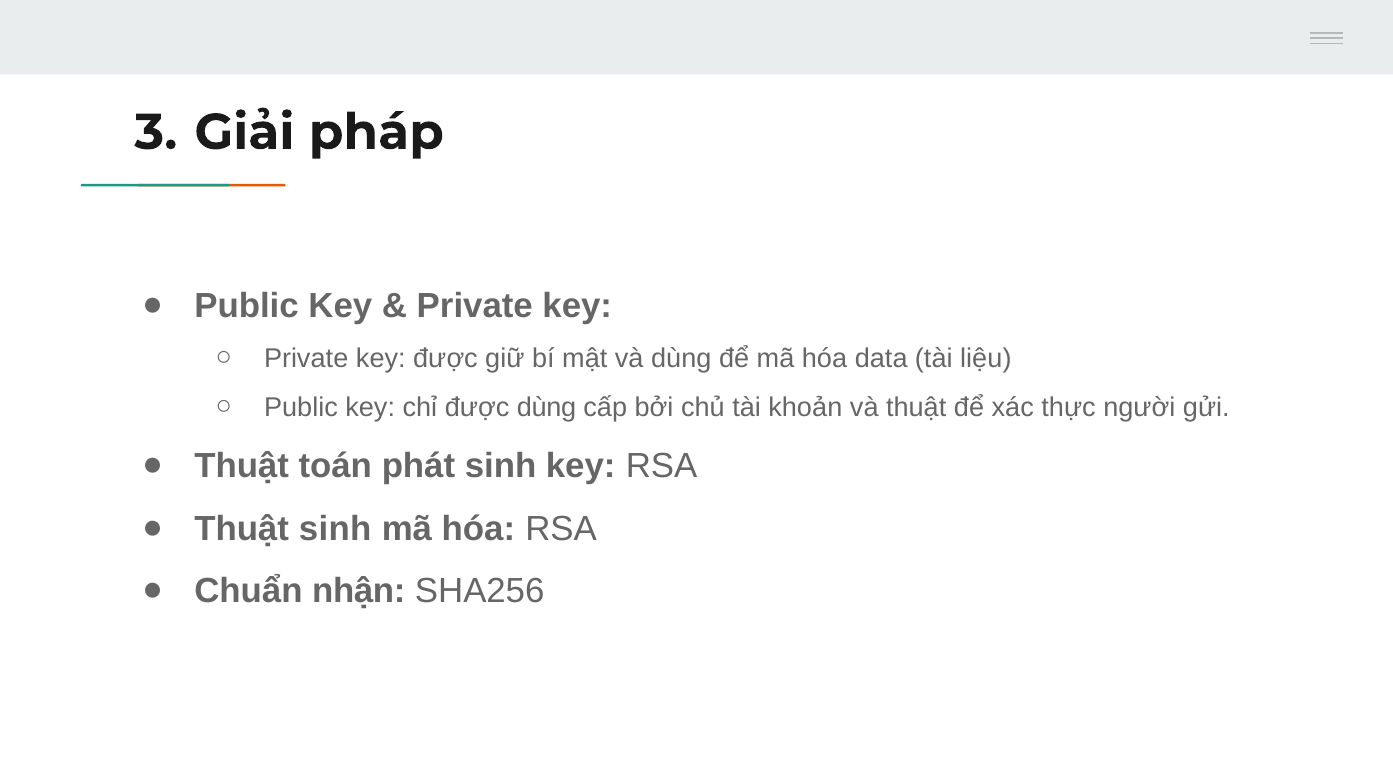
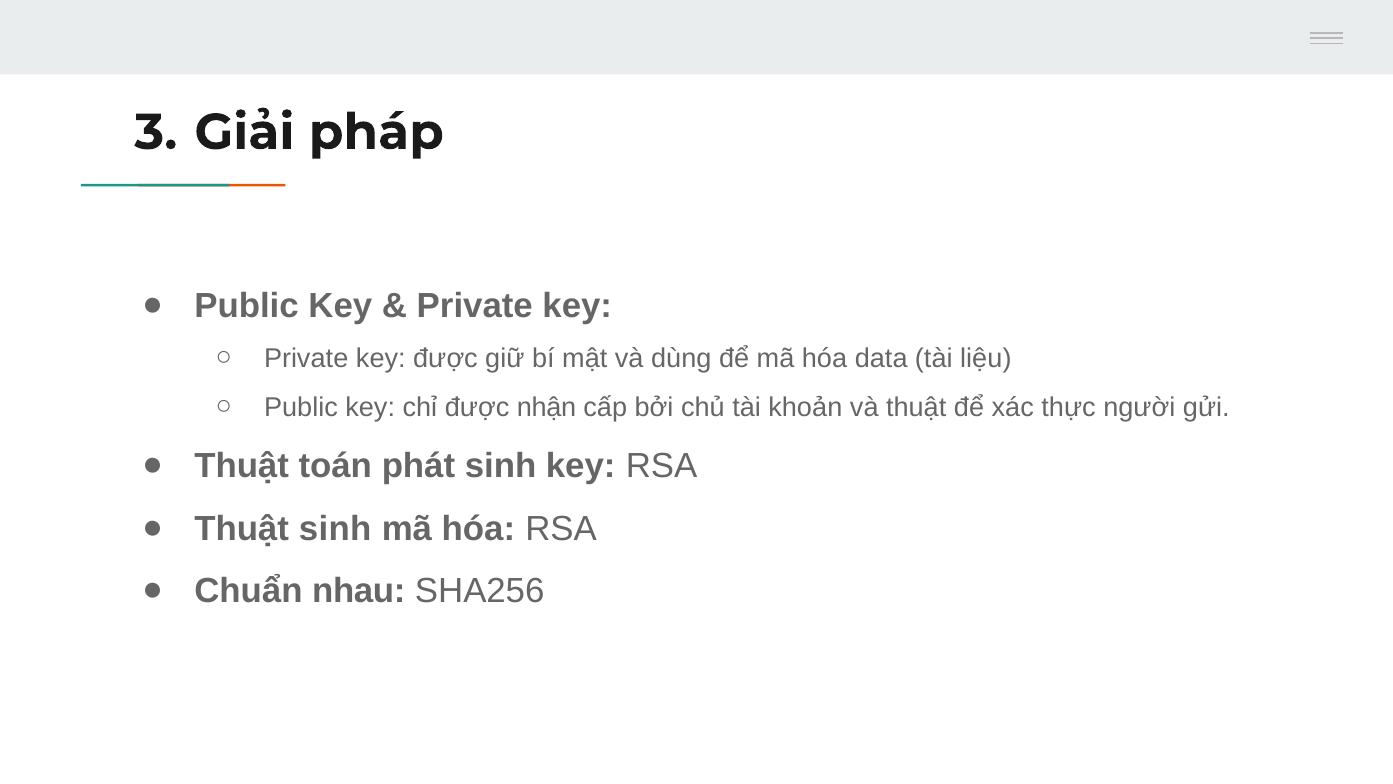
được dùng: dùng -> nhận (547, 407)
nhận: nhận -> nhau (359, 591)
